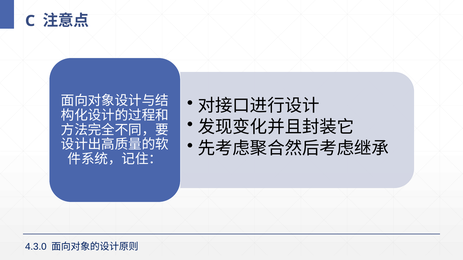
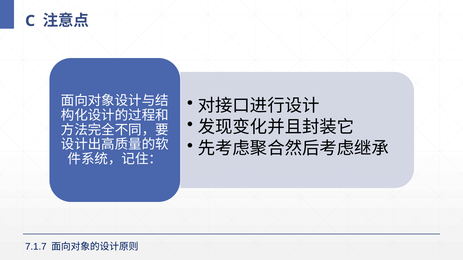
4.3.0: 4.3.0 -> 7.1.7 (36, 247)
